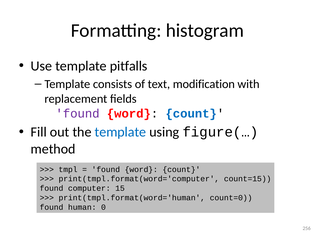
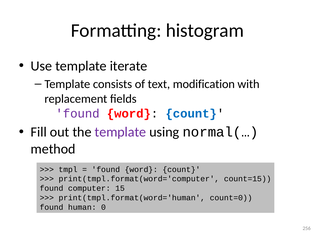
pitfalls: pitfalls -> iterate (129, 66)
template colour: blue -> purple (120, 132)
figure(…: figure(… -> normal(… (220, 132)
